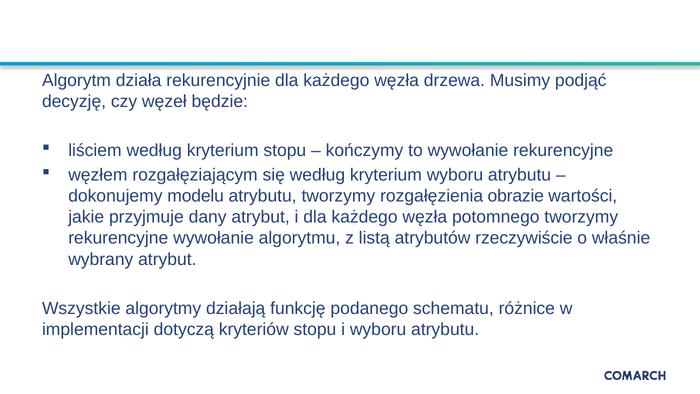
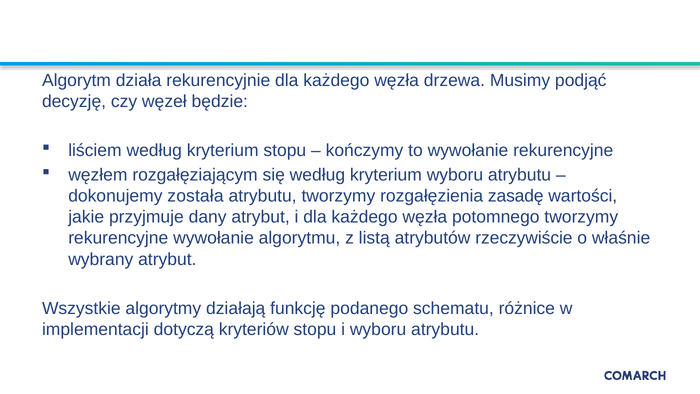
modelu: modelu -> została (195, 196)
obrazie: obrazie -> zasadę (516, 196)
